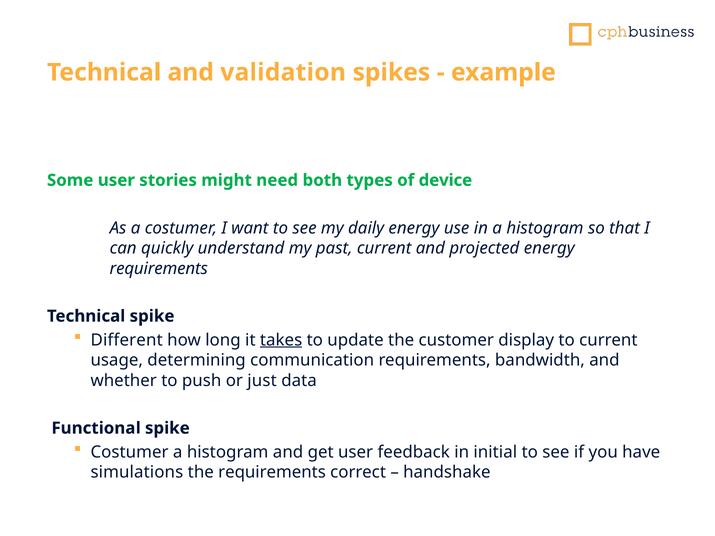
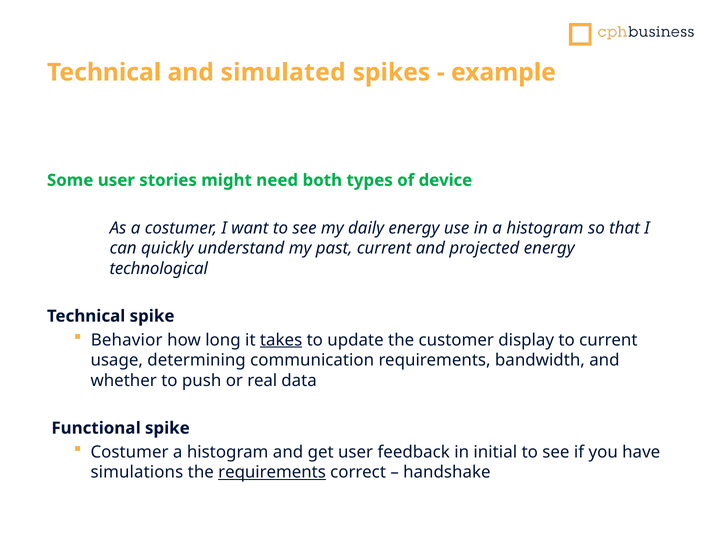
validation: validation -> simulated (283, 72)
requirements: requirements -> technological (159, 269)
Different: Different -> Behavior (127, 340)
just: just -> real (262, 381)
requirements underline: none -> present (272, 472)
